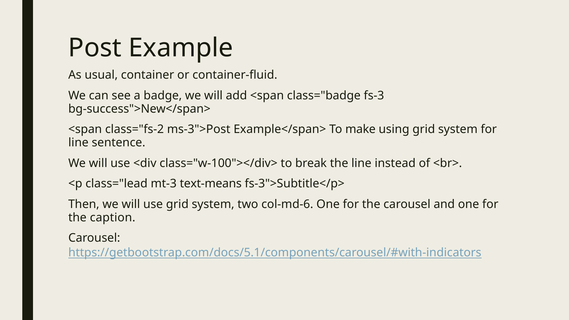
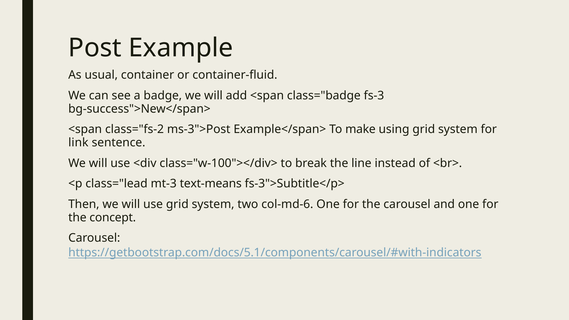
line: line -> link (78, 143)
caption: caption -> concept (113, 218)
